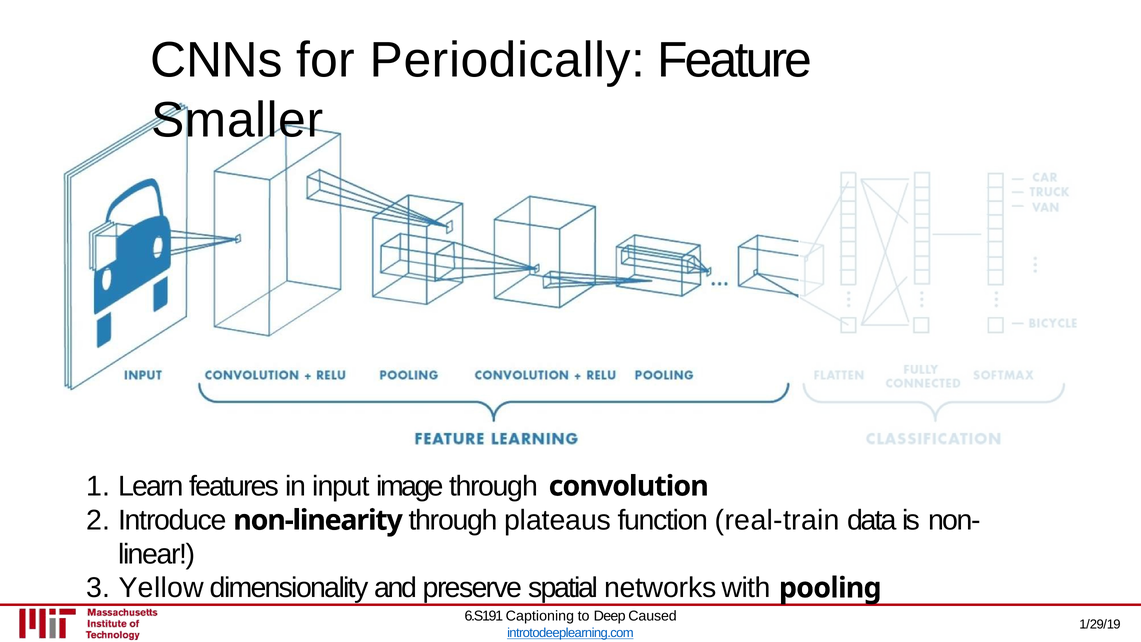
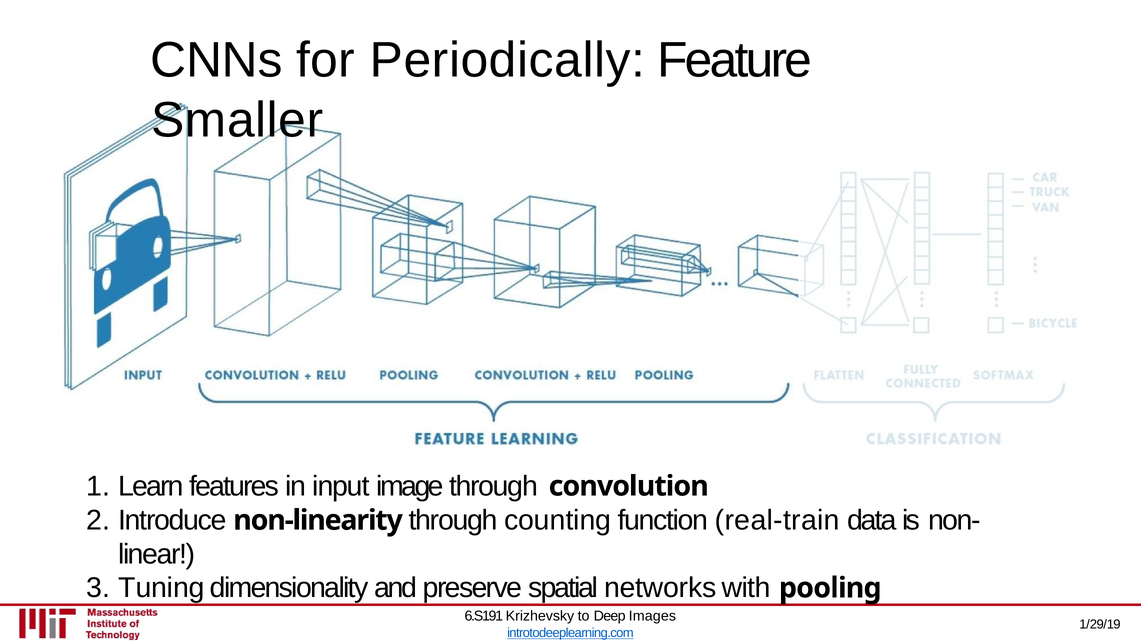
plateaus: plateaus -> counting (558, 520)
Yellow: Yellow -> Tuning (162, 588)
Captioning: Captioning -> Krizhevsky (540, 616)
Caused: Caused -> Images (652, 616)
